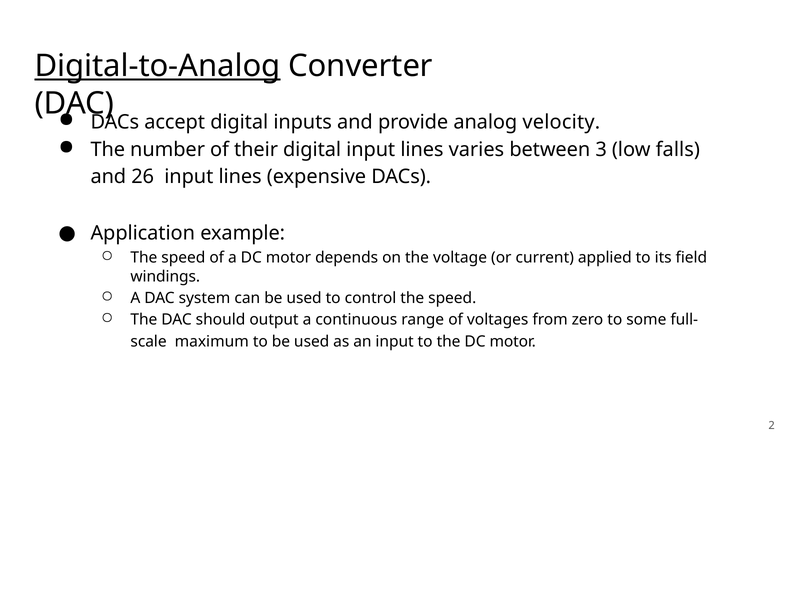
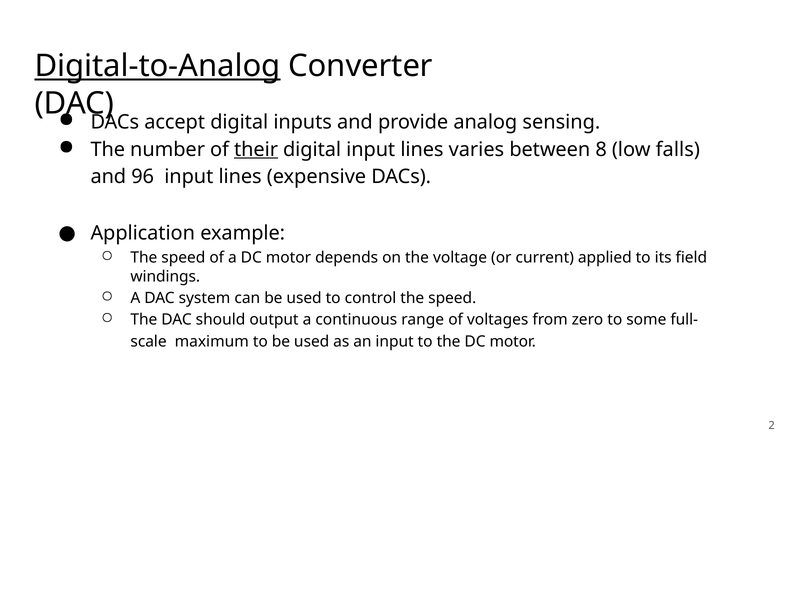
velocity: velocity -> sensing (561, 122)
their underline: none -> present (256, 149)
3: 3 -> 8 (601, 149)
26: 26 -> 96 (143, 177)
